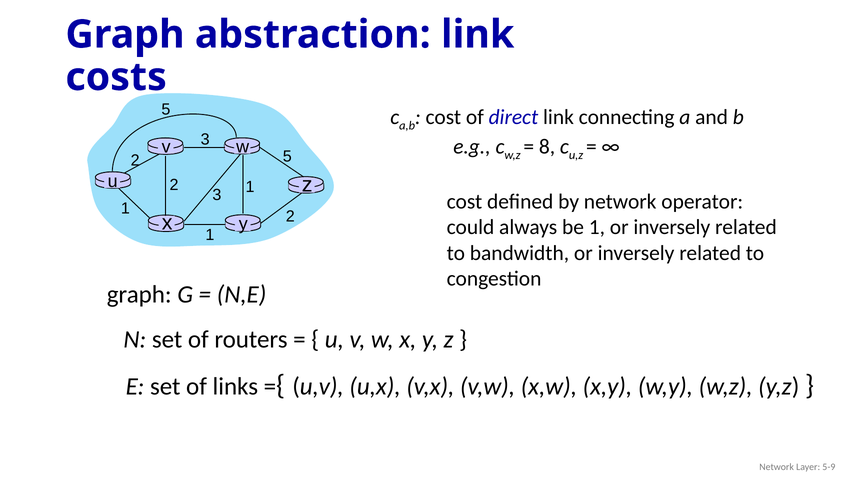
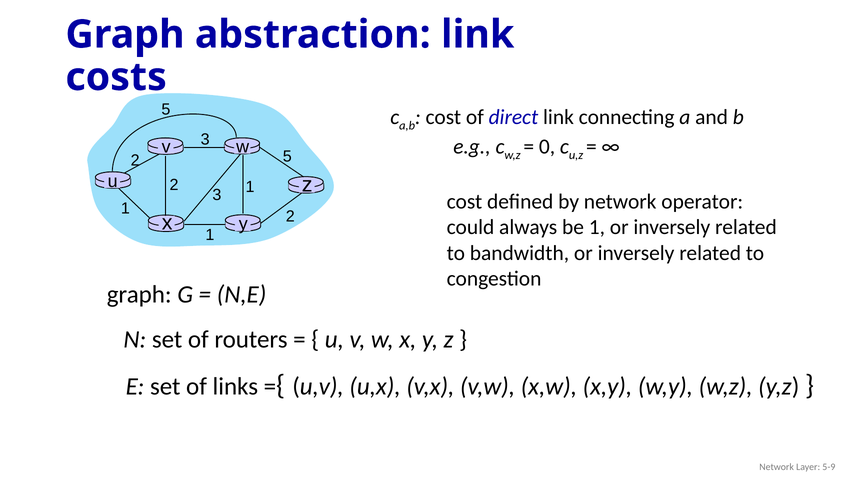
8: 8 -> 0 (547, 146)
